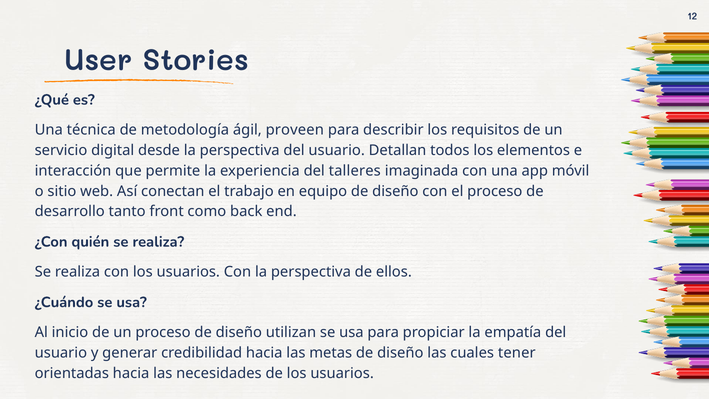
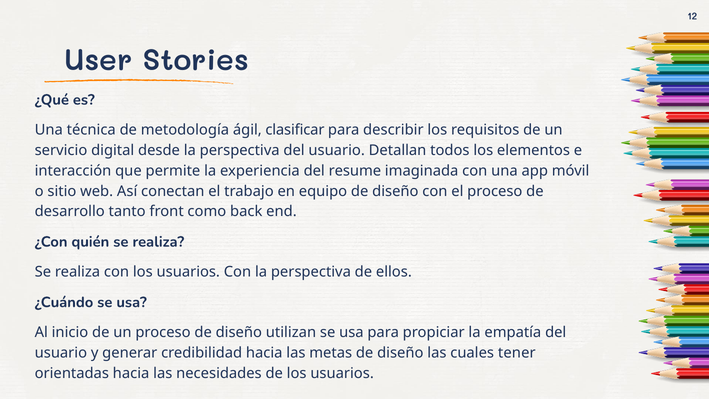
proveen: proveen -> clasificar (295, 130)
talleres: talleres -> resume (355, 171)
